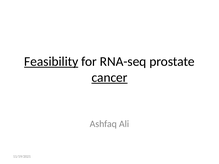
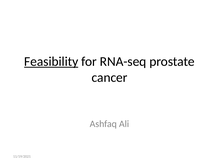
cancer underline: present -> none (109, 78)
